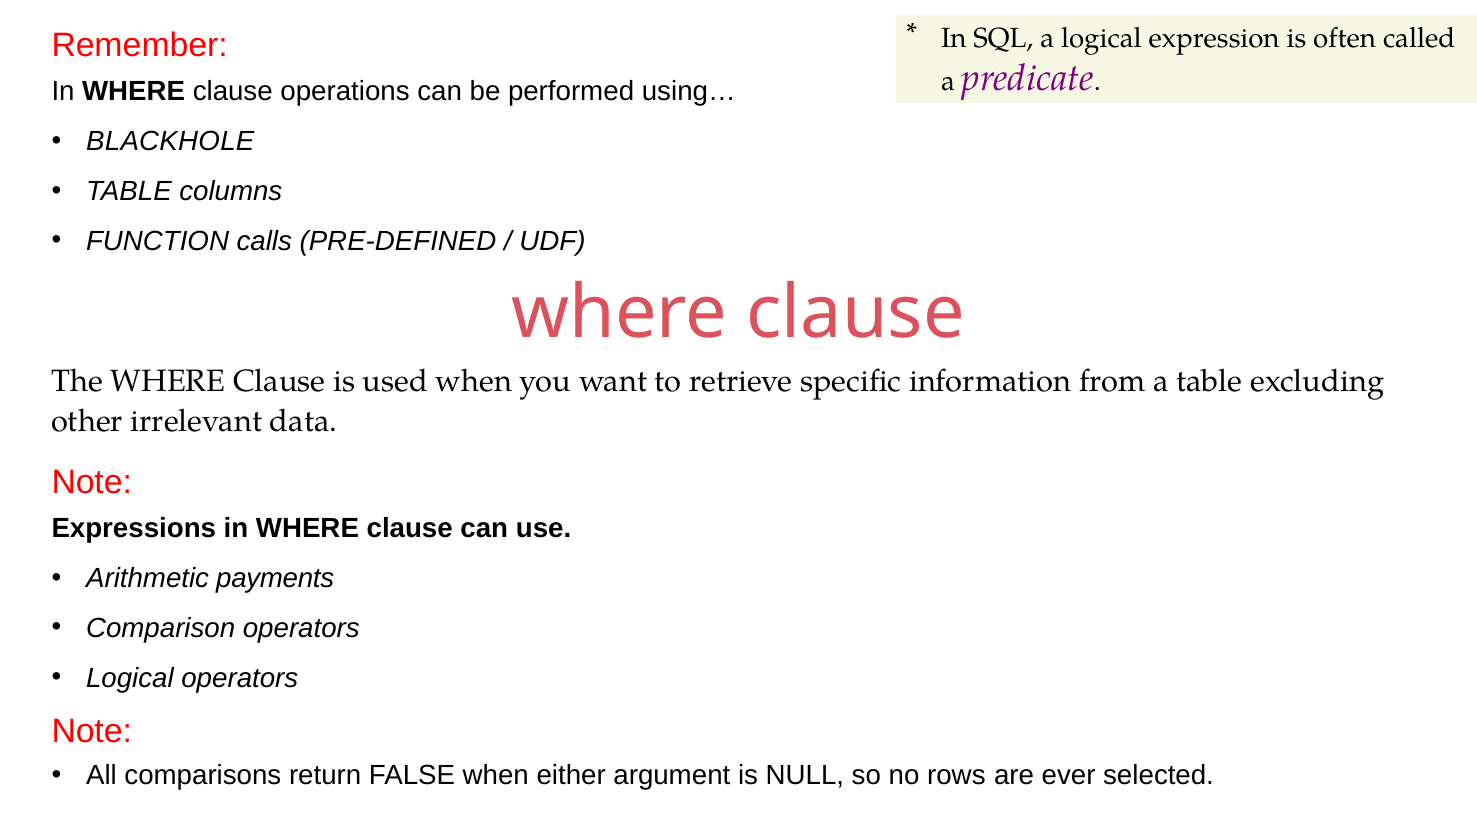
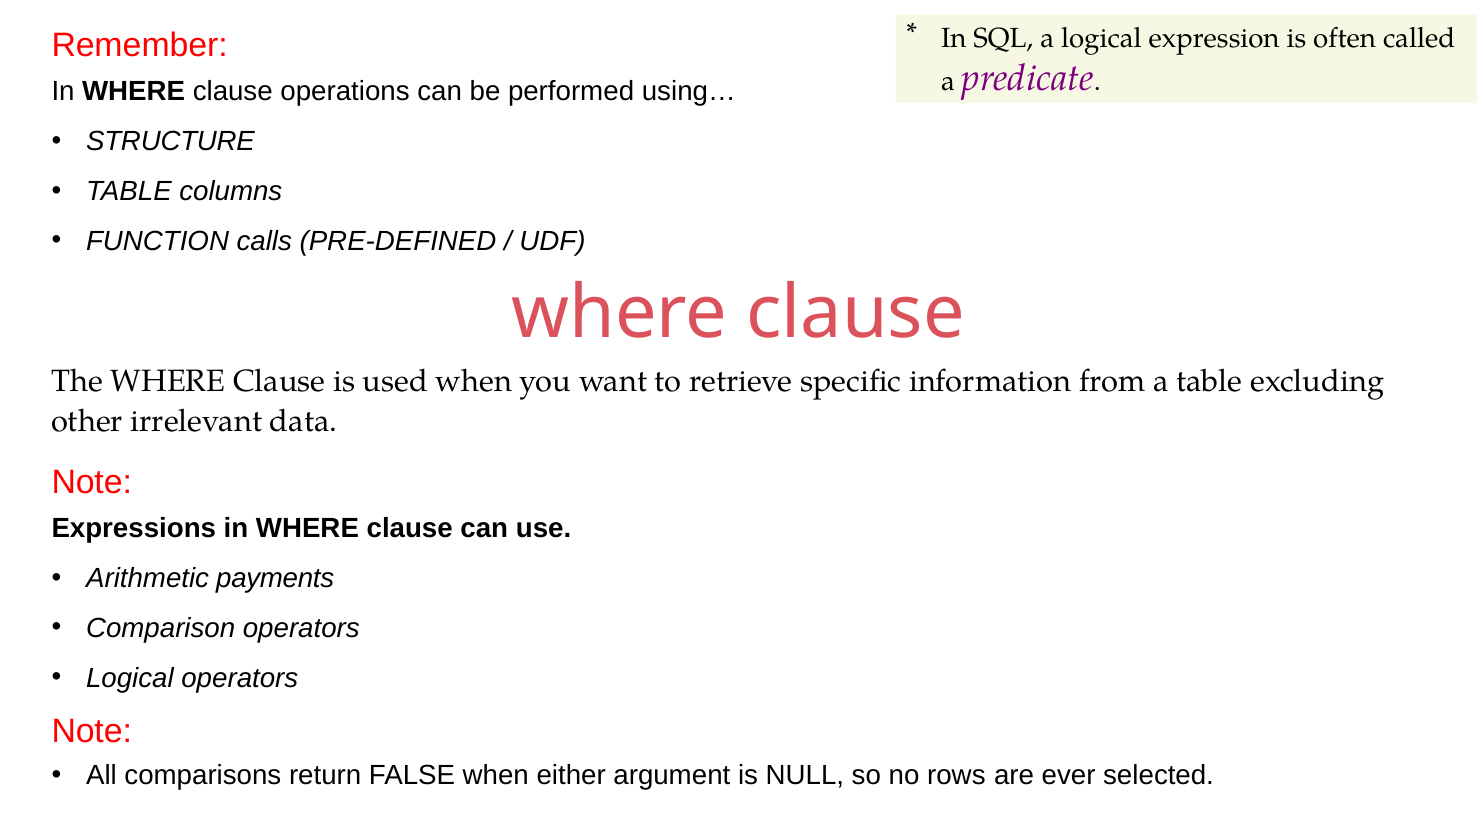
BLACKHOLE: BLACKHOLE -> STRUCTURE (171, 142)
